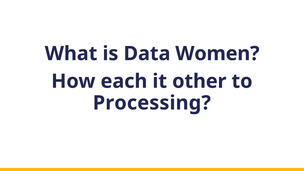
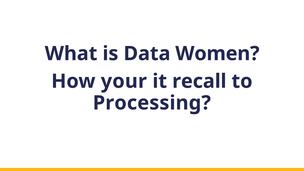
each: each -> your (124, 81)
other: other -> recall (199, 81)
